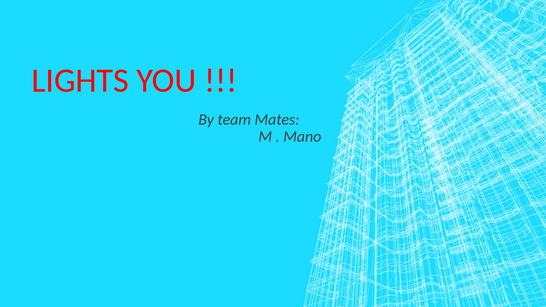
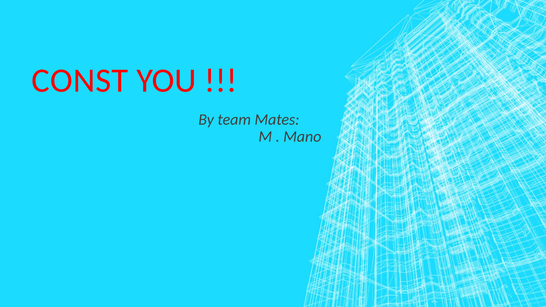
LIGHTS: LIGHTS -> CONST (80, 81)
